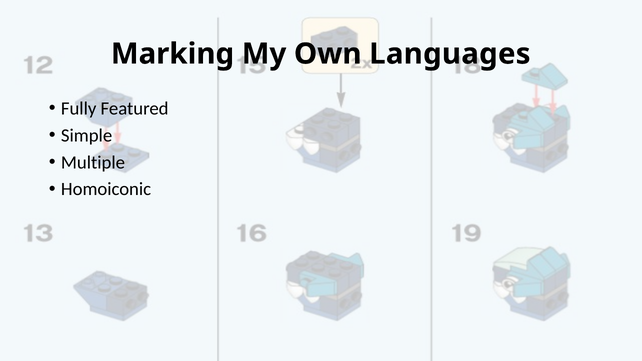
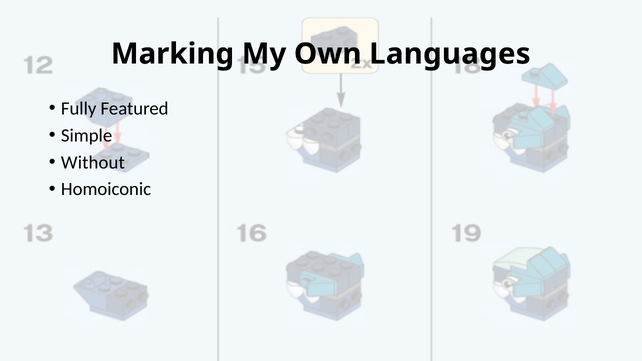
Multiple: Multiple -> Without (93, 162)
